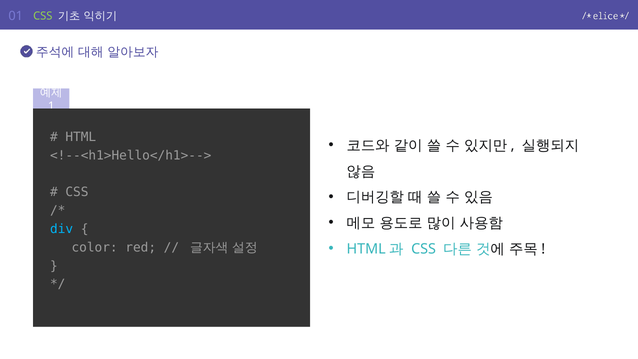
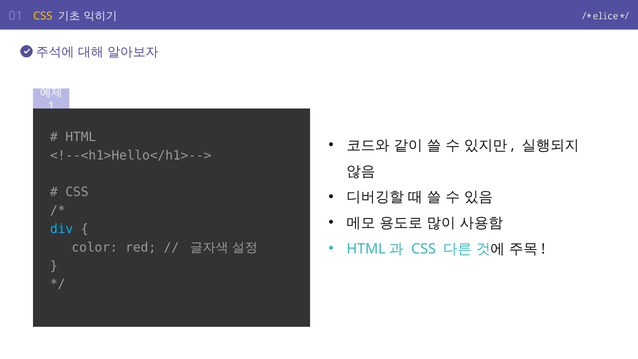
CSS colour: light green -> yellow (43, 16)
